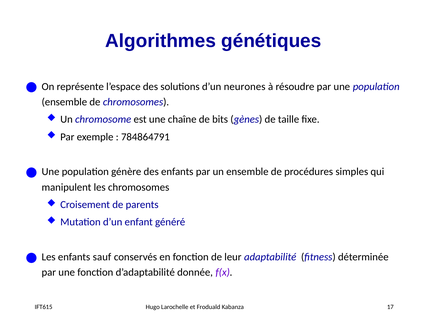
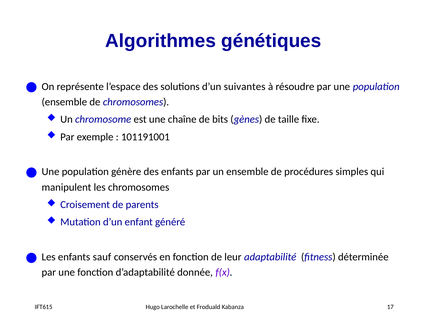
neurones: neurones -> suivantes (245, 87)
784864791: 784864791 -> 101191001 (145, 137)
